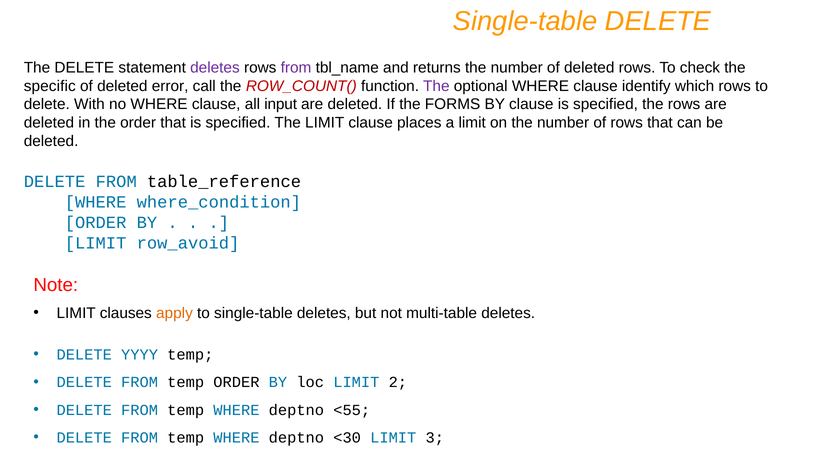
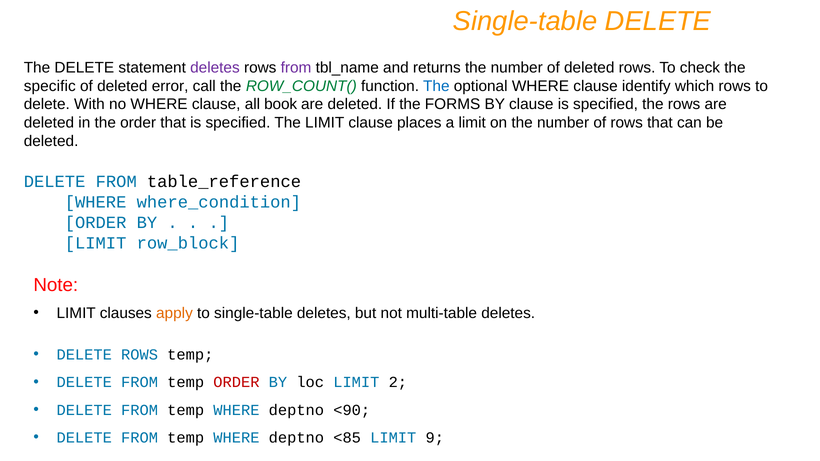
ROW_COUNT( colour: red -> green (301, 86)
The colour: purple -> blue (436, 86)
input: input -> book (281, 104)
row_avoid: row_avoid -> row_block (188, 243)
DELETE YYYY: YYYY -> ROWS (140, 355)
ORDER colour: black -> red (236, 383)
<55: <55 -> <90 (352, 410)
<30: <30 -> <85 (347, 438)
3: 3 -> 9 (435, 438)
